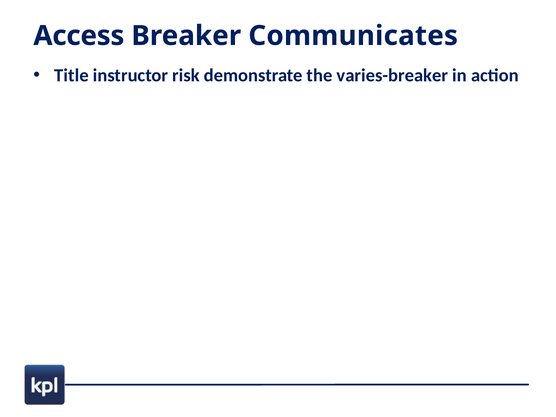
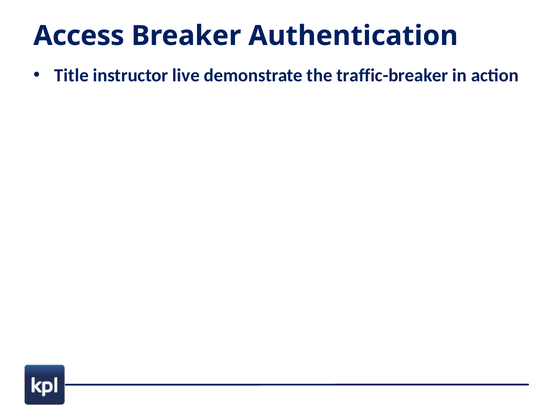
Communicates: Communicates -> Authentication (353, 36)
risk: risk -> live (186, 75)
varies-breaker: varies-breaker -> traffic-breaker (392, 75)
